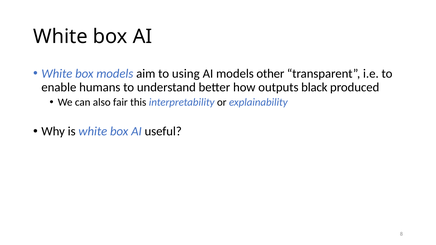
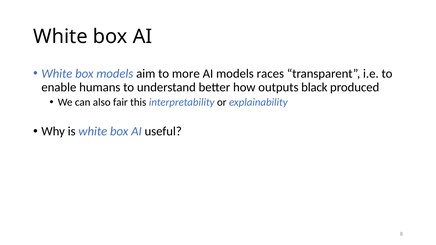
using: using -> more (186, 74)
other: other -> races (270, 74)
